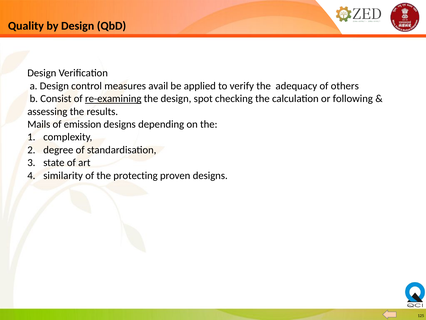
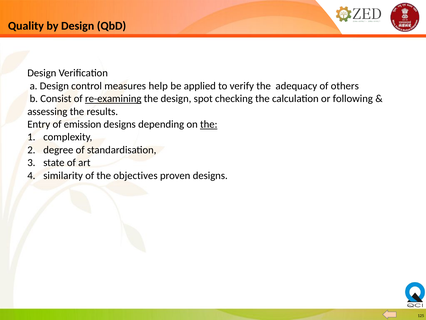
avail: avail -> help (158, 86)
Mails: Mails -> Entry (39, 124)
the underline: none -> present (209, 124)
protecting: protecting -> objectives (135, 175)
